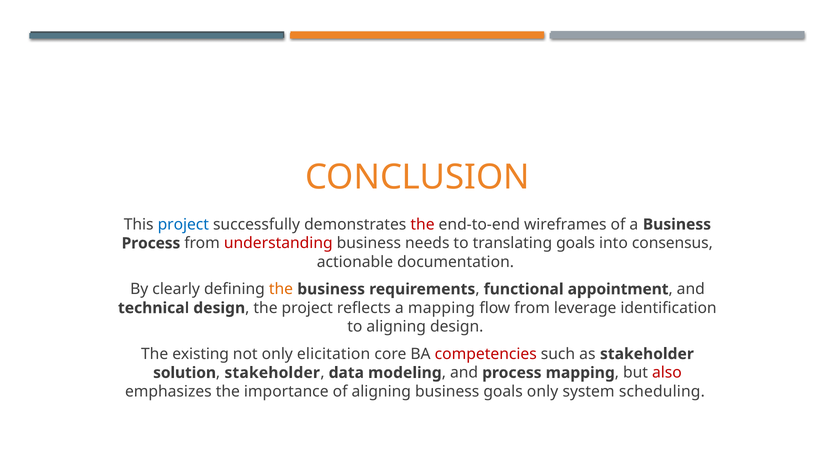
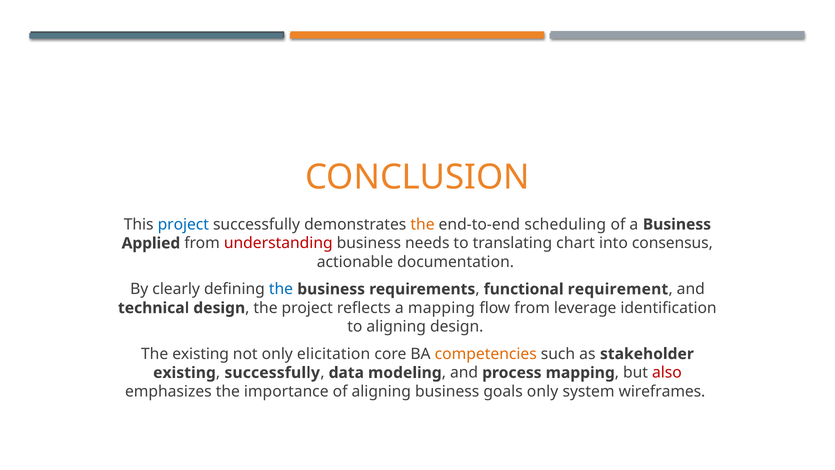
the colour: red -> orange (423, 224)
wireframes: wireframes -> scheduling (565, 224)
Process: Process -> Applied (151, 243)
translating goals: goals -> chart (576, 243)
the colour: orange -> blue (281, 289)
appointment: appointment -> requirement (618, 289)
competencies colour: red -> orange (486, 354)
solution: solution -> existing (184, 373)
stakeholder: stakeholder -> successfully (272, 373)
scheduling: scheduling -> wireframes (662, 391)
